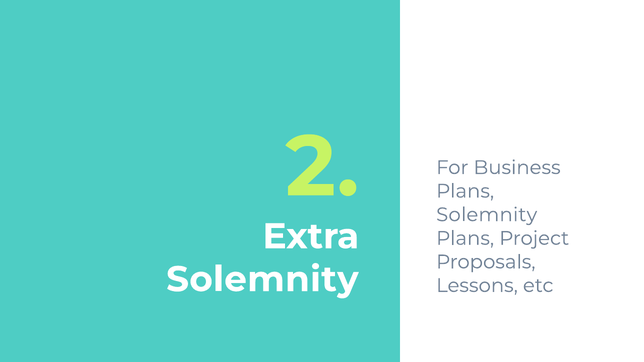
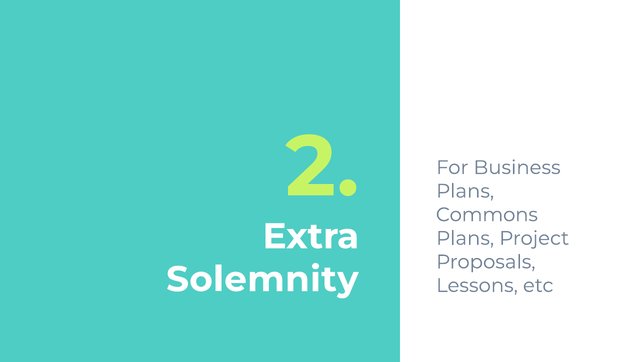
Solemnity: Solemnity -> Commons (487, 215)
